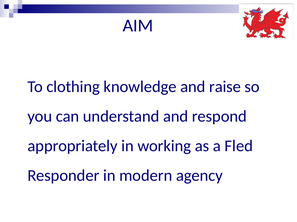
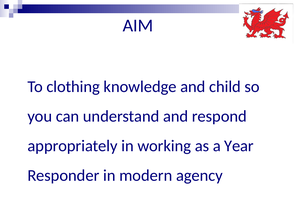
raise: raise -> child (225, 87)
Fled: Fled -> Year (239, 146)
